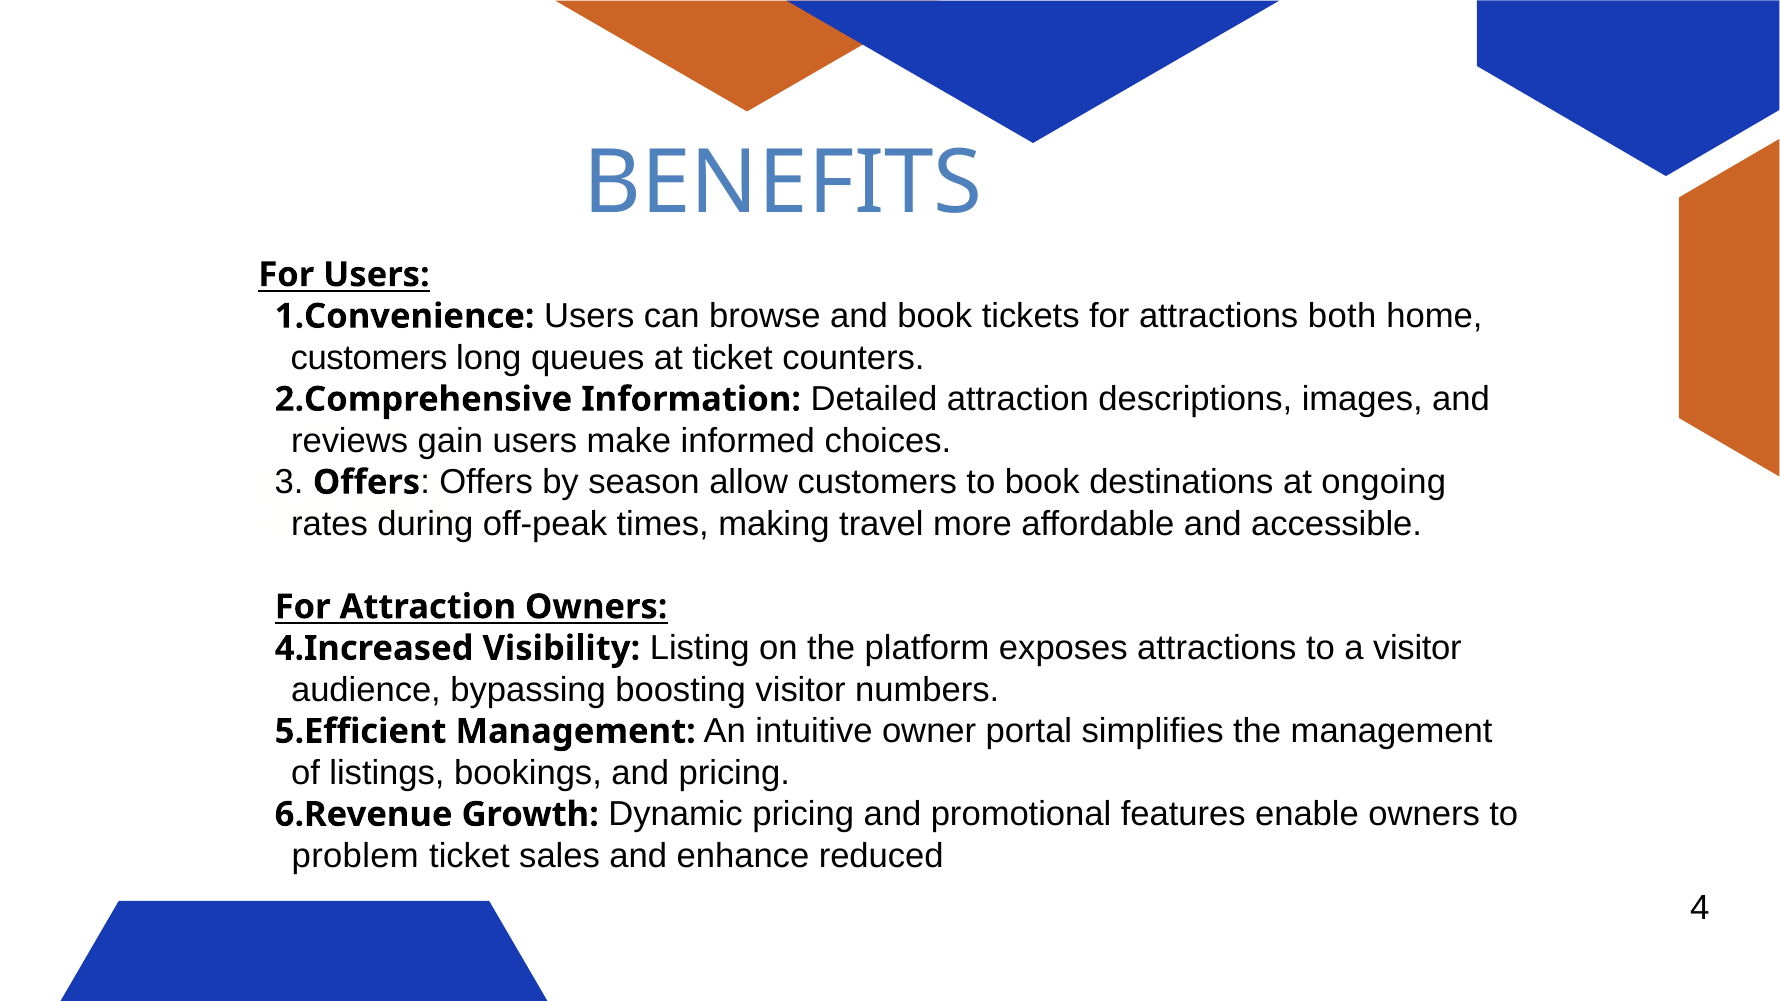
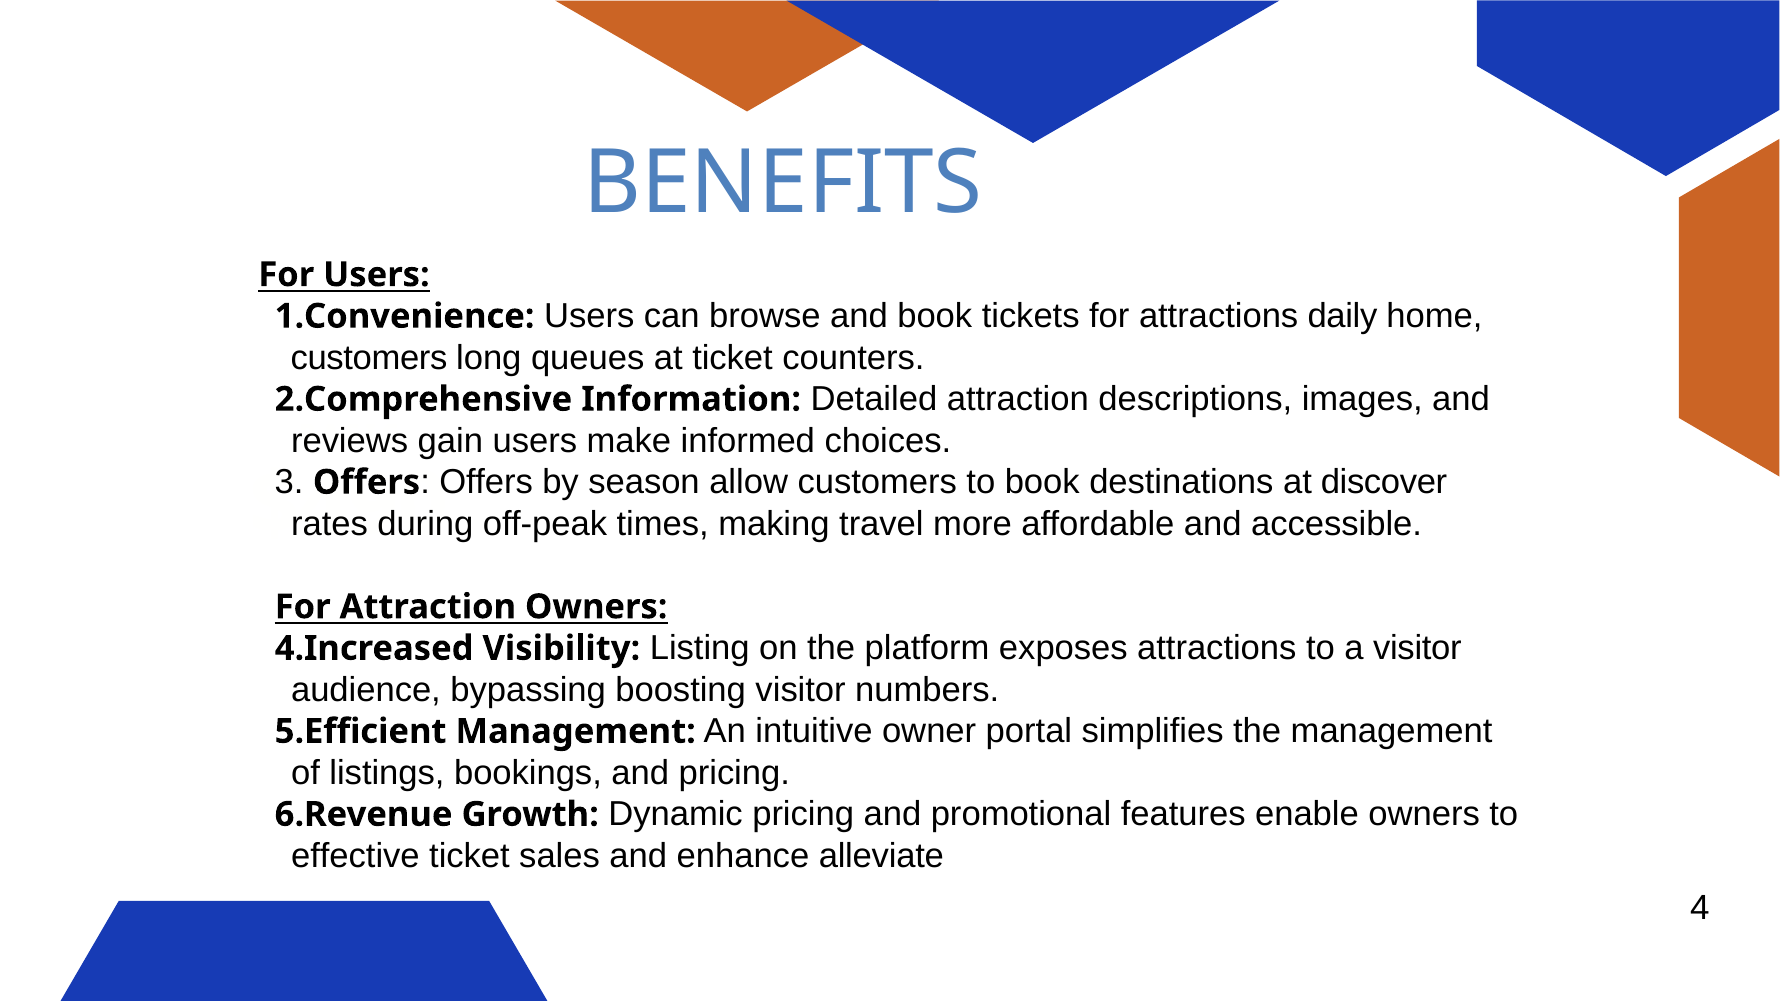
both: both -> daily (1342, 316)
ongoing: ongoing -> discover (1384, 482)
problem: problem -> effective (355, 856)
reduced: reduced -> alleviate (881, 856)
